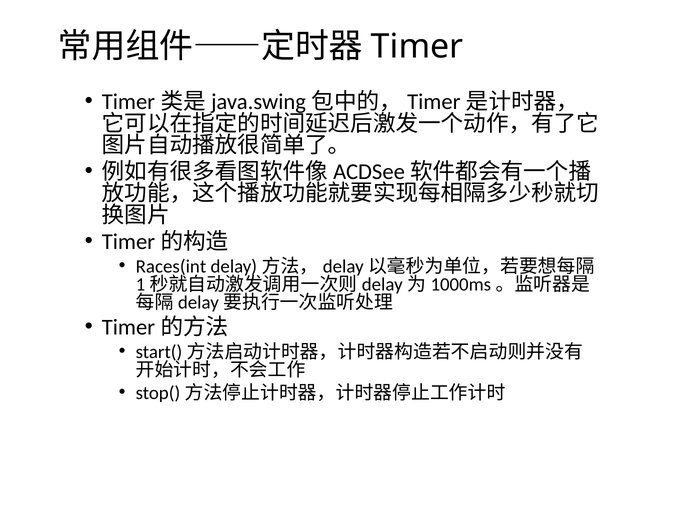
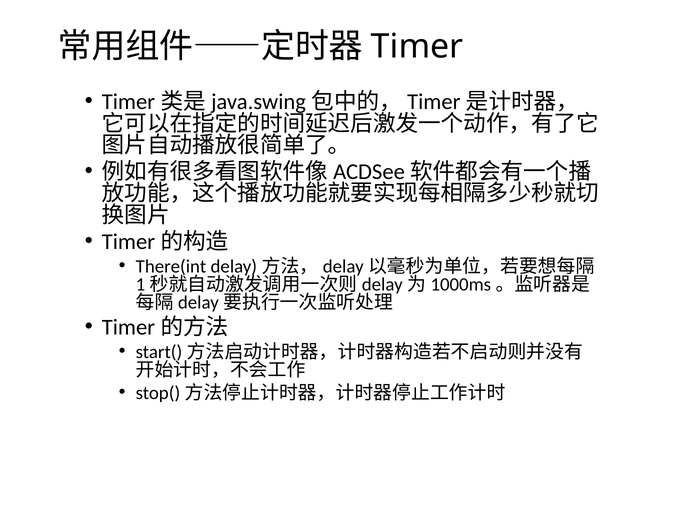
Races(int: Races(int -> There(int (171, 266)
